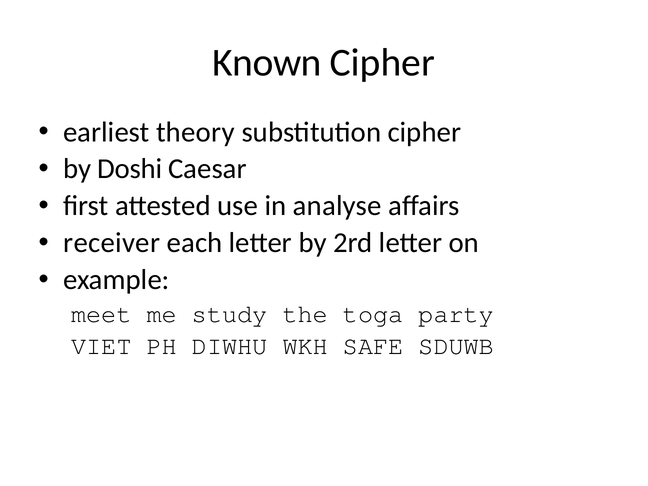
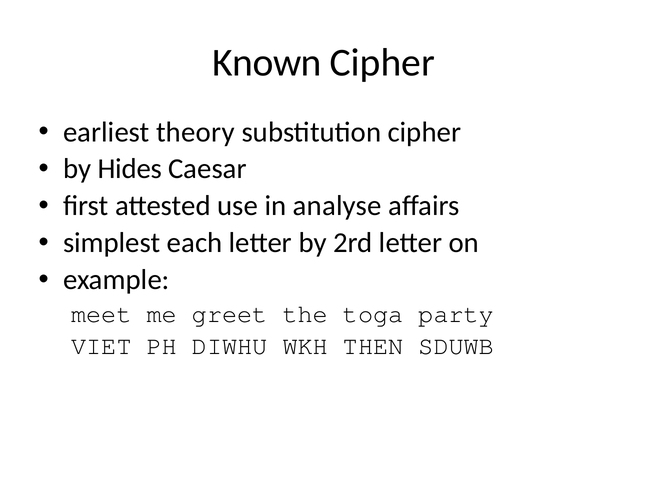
Doshi: Doshi -> Hides (130, 169)
receiver: receiver -> simplest (112, 243)
study: study -> greet (230, 314)
SAFE: SAFE -> THEN (373, 346)
